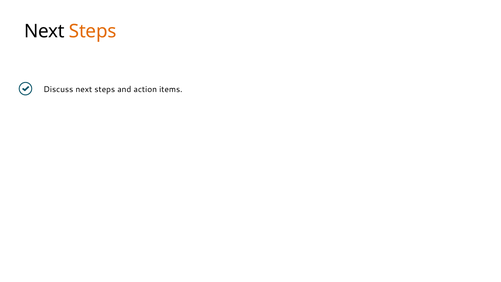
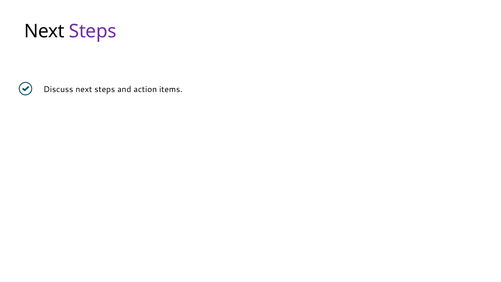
Steps colour: orange -> purple (93, 31)
